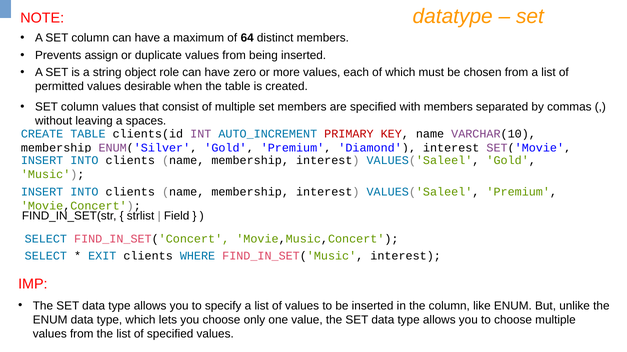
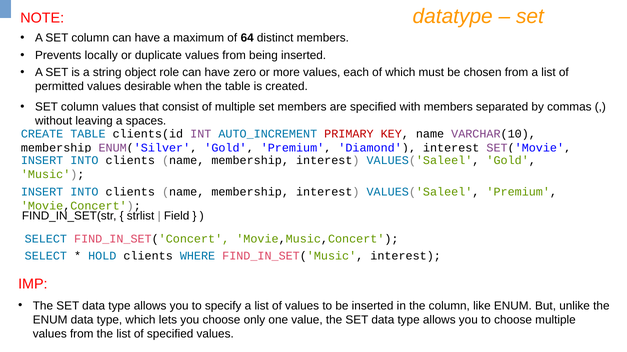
assign: assign -> locally (101, 55)
EXIT: EXIT -> HOLD (102, 257)
